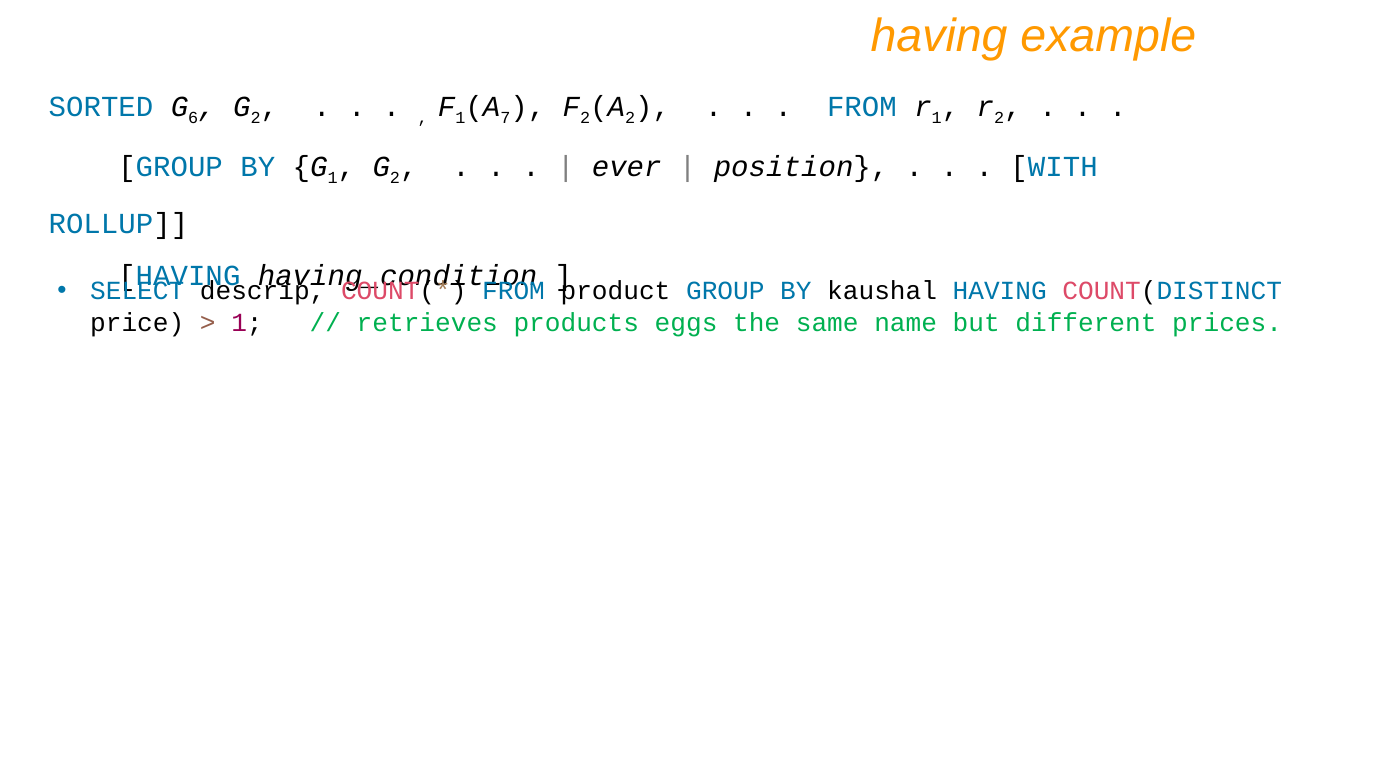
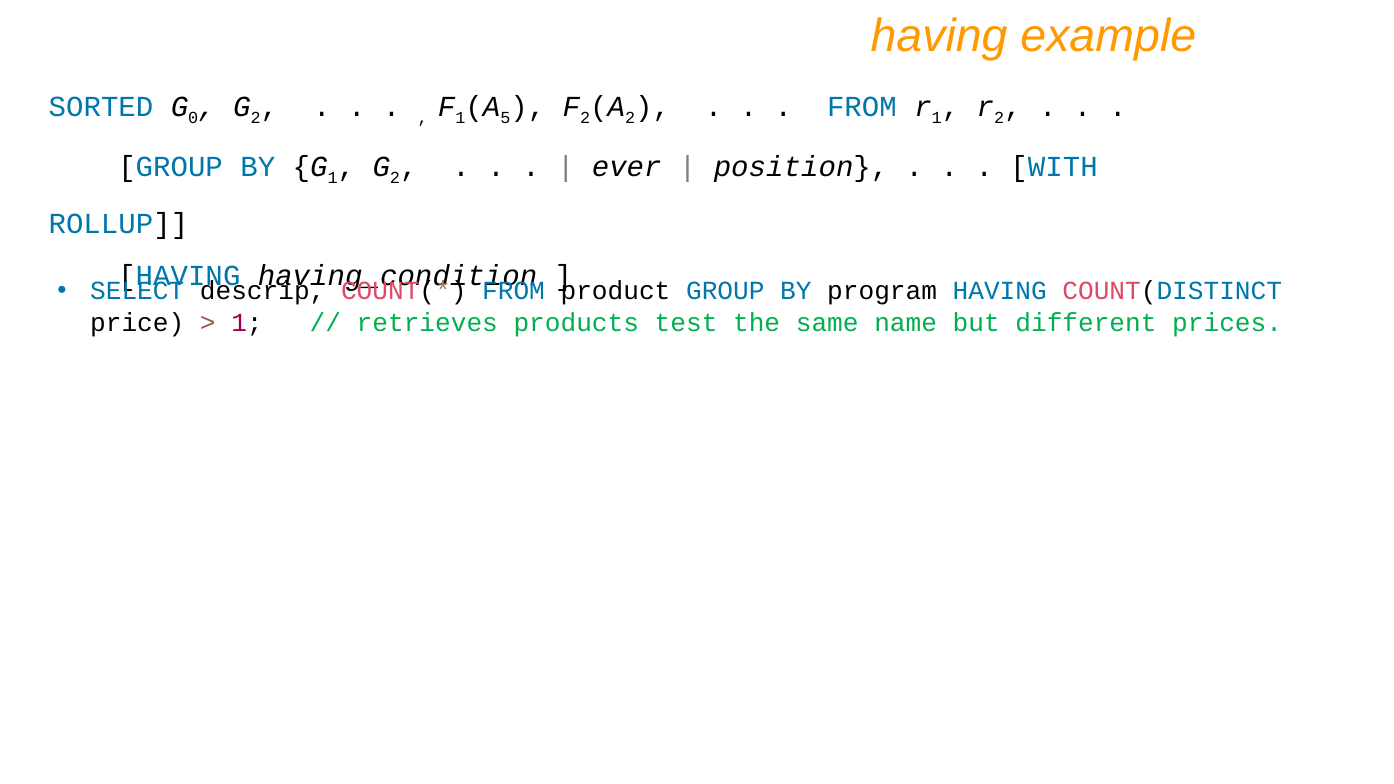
6: 6 -> 0 (193, 118)
7: 7 -> 5 (505, 118)
kaushal: kaushal -> program (882, 291)
eggs: eggs -> test (686, 323)
